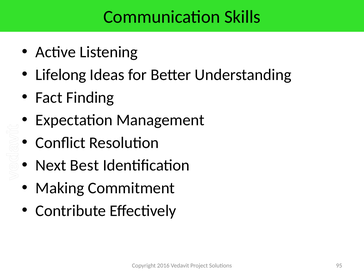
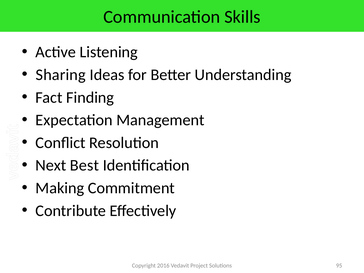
Lifelong: Lifelong -> Sharing (61, 75)
